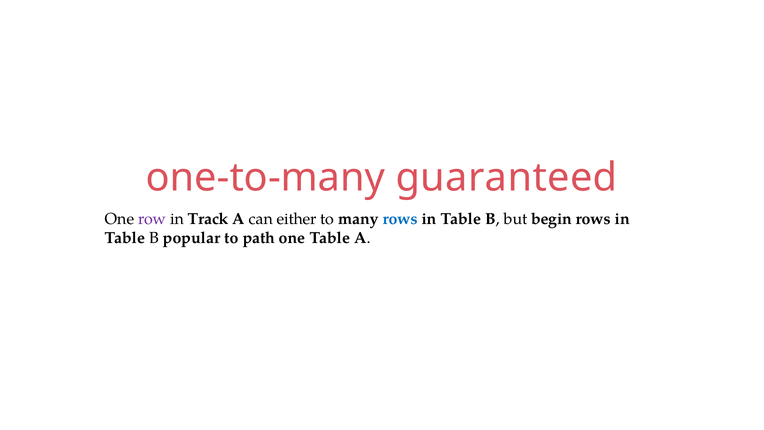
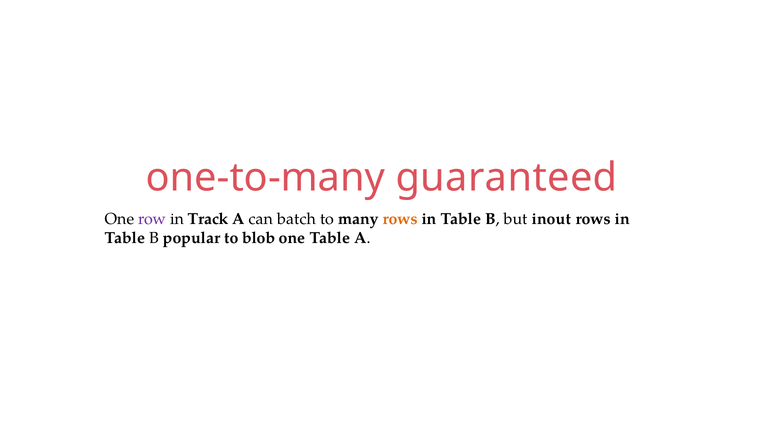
either: either -> batch (297, 219)
rows colour: blue -> orange (400, 219)
begin: begin -> inout (551, 219)
path: path -> blob (259, 238)
